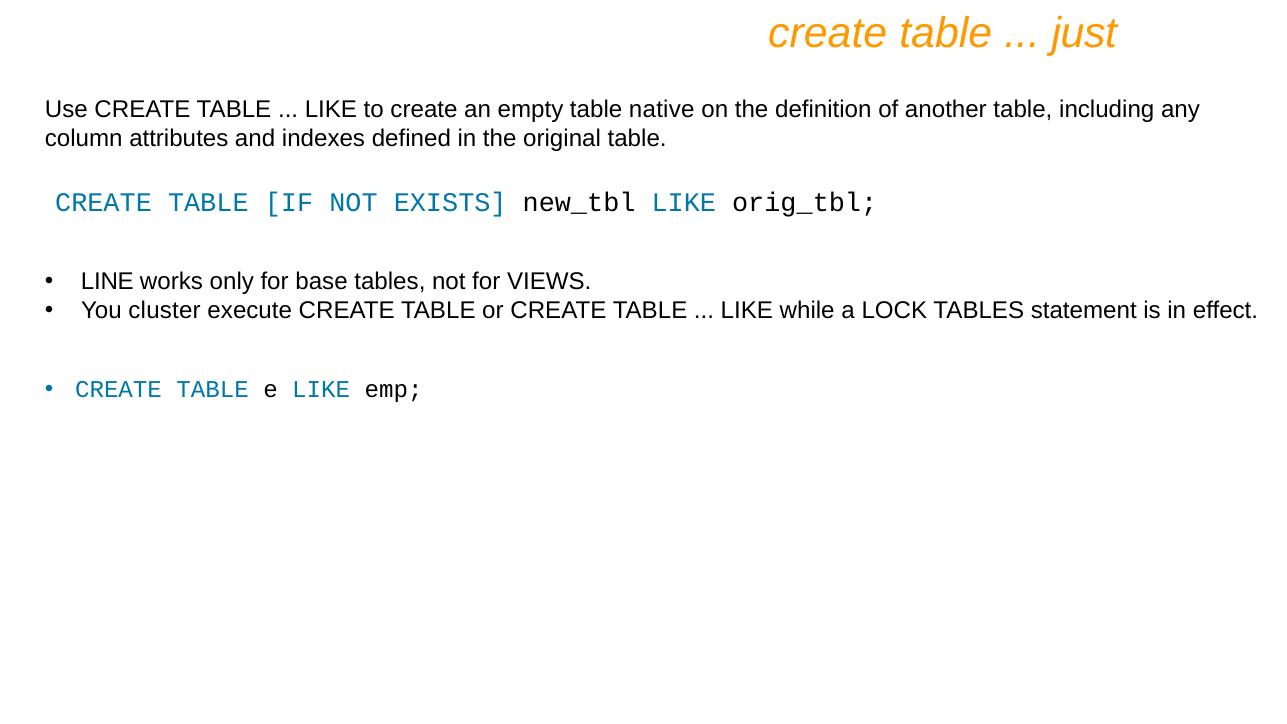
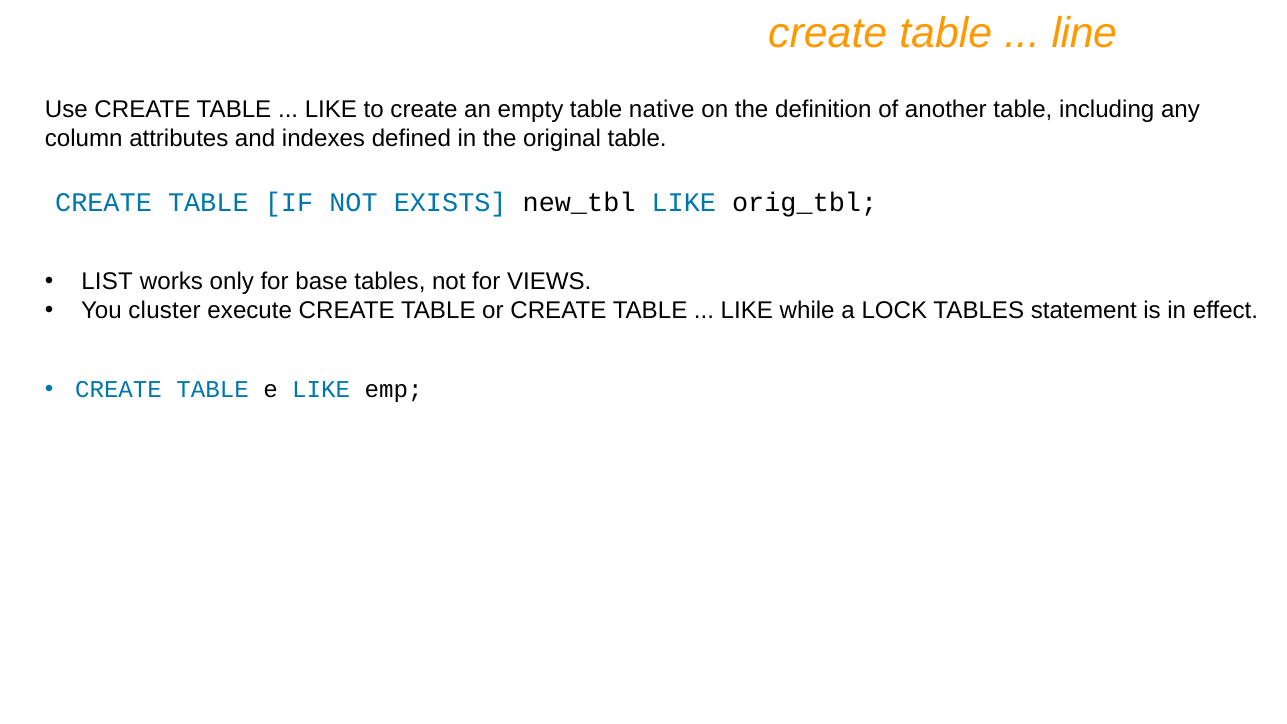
just: just -> line (1084, 33)
LINE: LINE -> LIST (107, 282)
